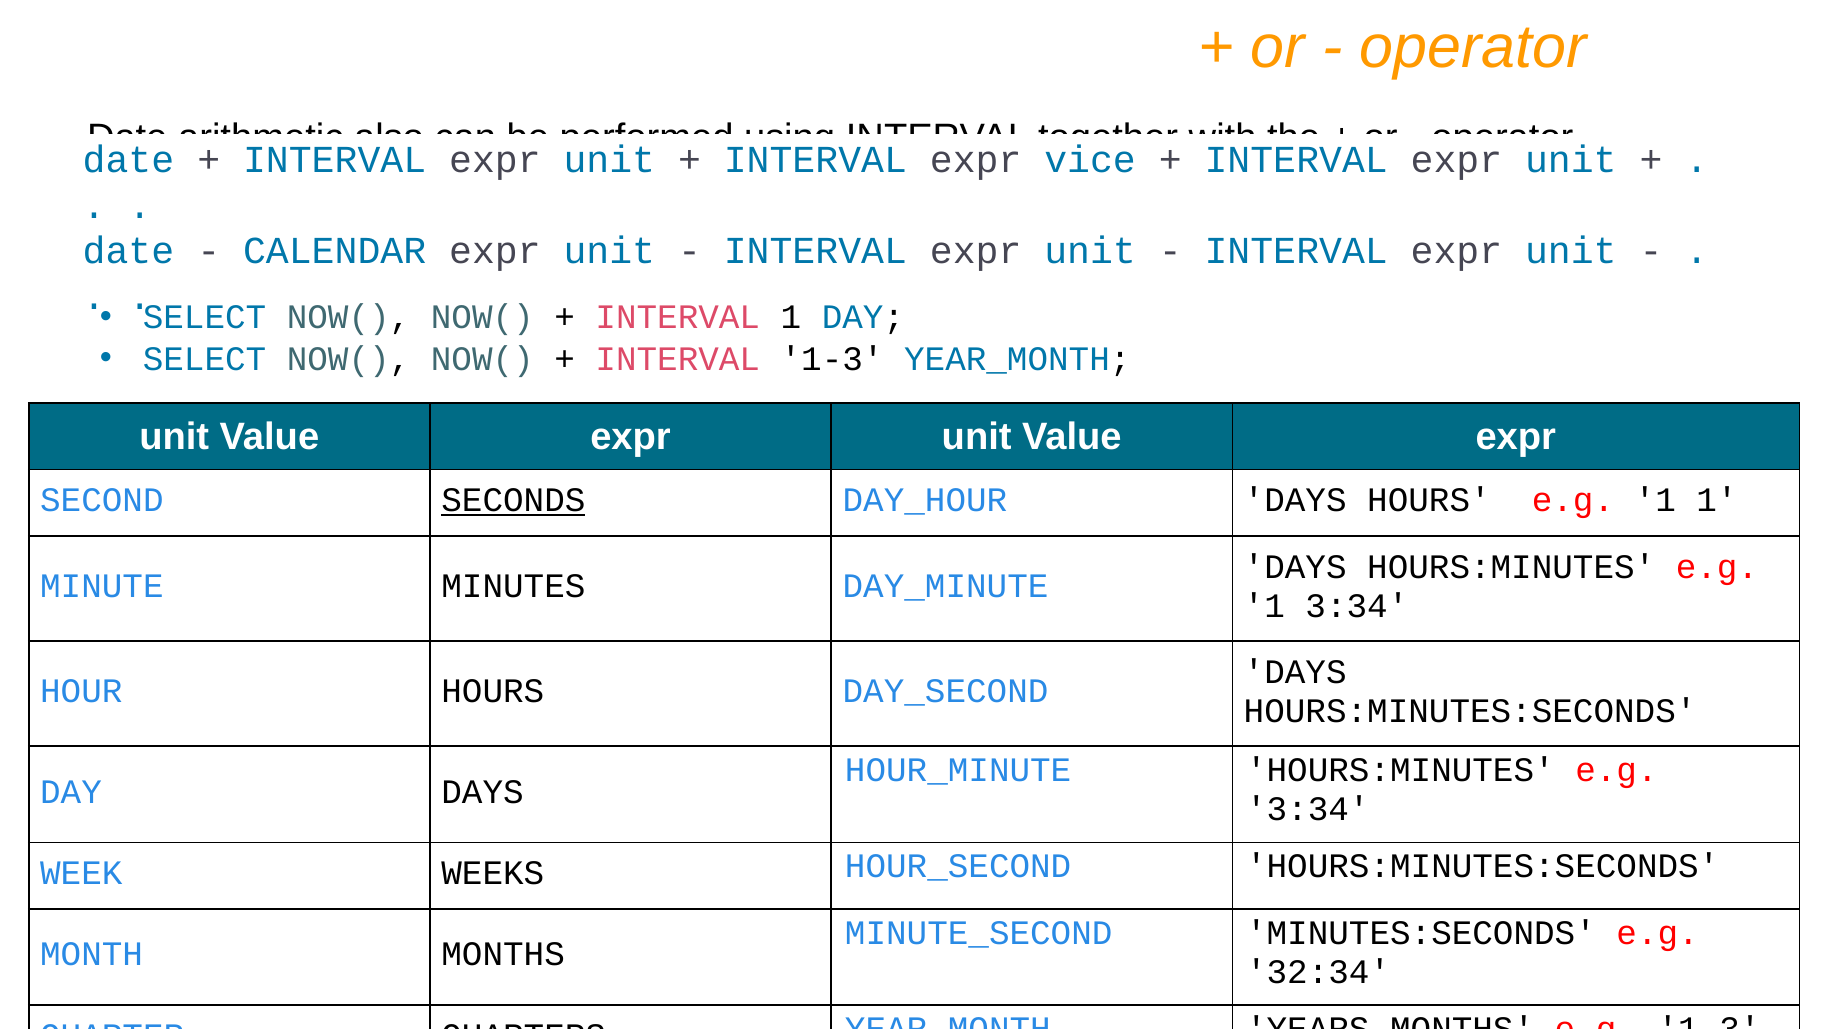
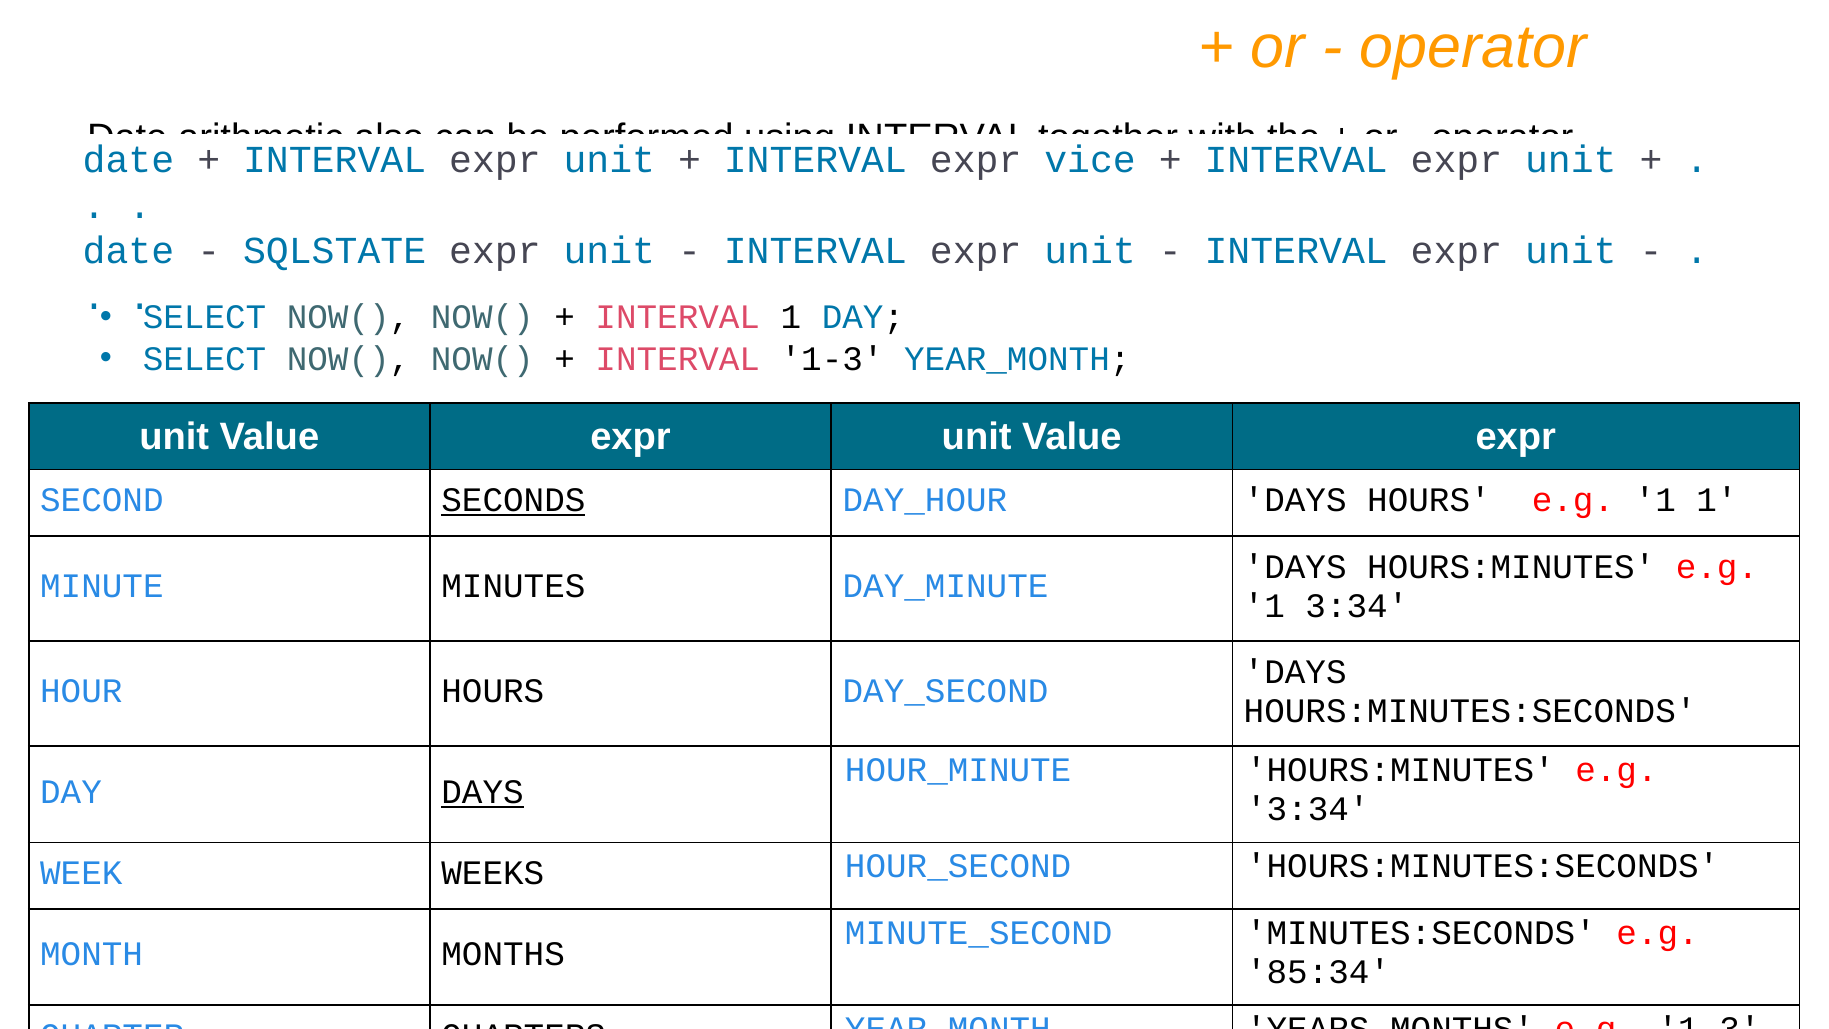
CALENDAR: CALENDAR -> SQLSTATE (335, 251)
DAYS underline: none -> present (483, 792)
32:34: 32:34 -> 85:34 (1318, 972)
